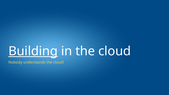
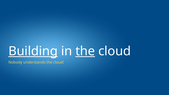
the underline: none -> present (85, 51)
